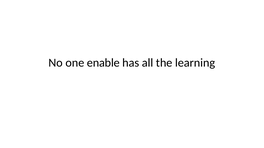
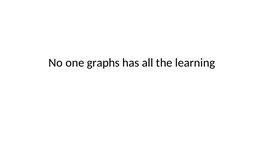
enable: enable -> graphs (103, 63)
